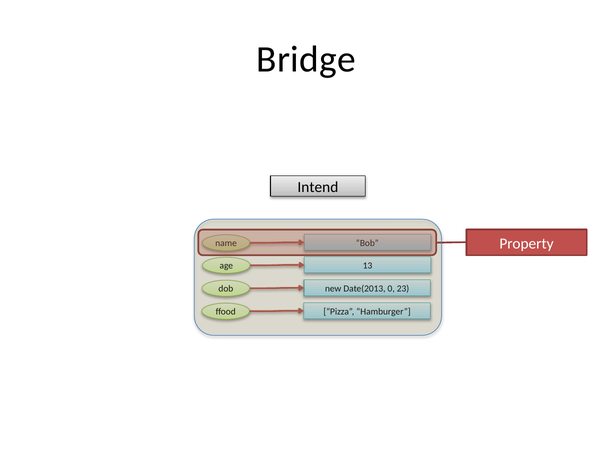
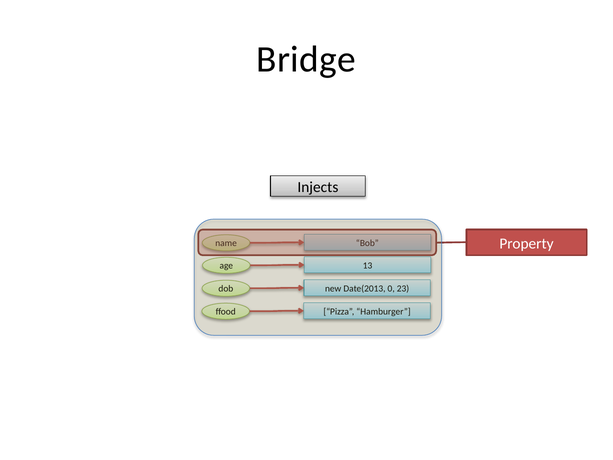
Intend: Intend -> Injects (318, 187)
